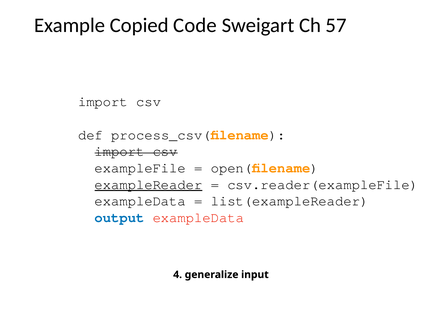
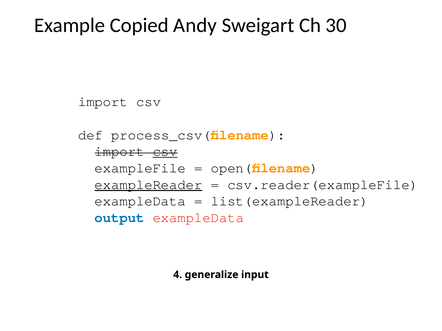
Code: Code -> Andy (195, 25)
57: 57 -> 30 (336, 25)
csv underline: none -> present (165, 152)
